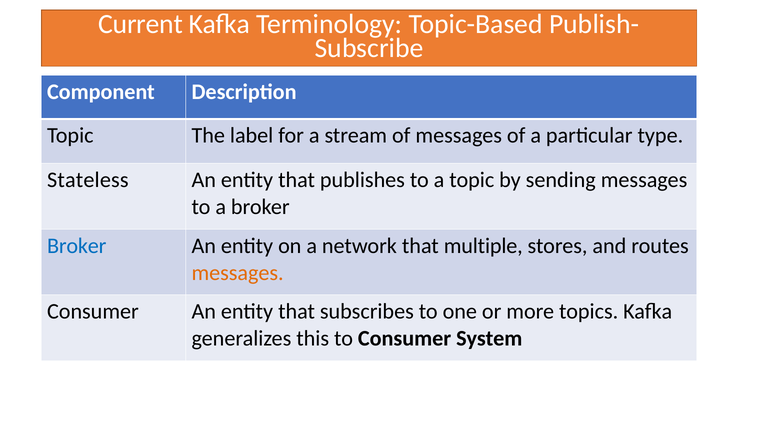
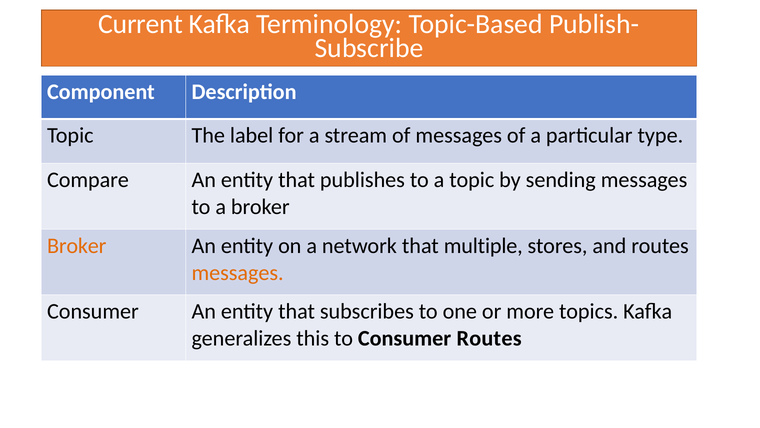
Stateless: Stateless -> Compare (88, 180)
Broker colour: blue -> orange (77, 245)
Consumer System: System -> Routes (489, 338)
